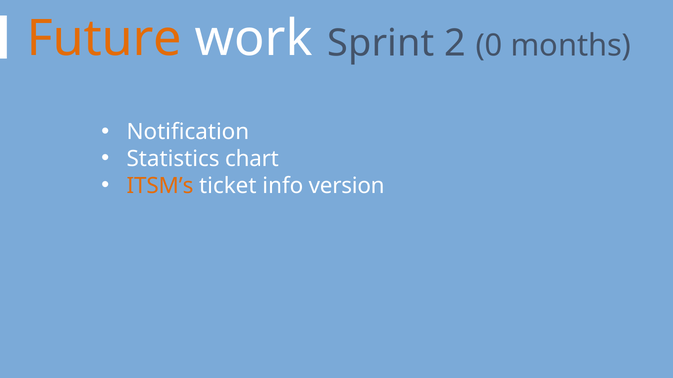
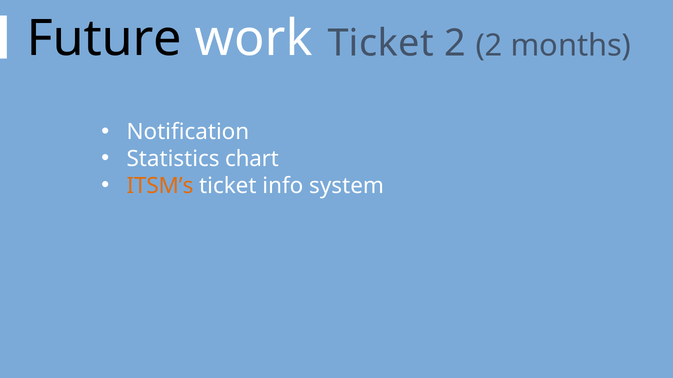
Future colour: orange -> black (104, 39)
work Sprint: Sprint -> Ticket (381, 43)
2 0: 0 -> 2 (489, 46)
version: version -> system (347, 186)
